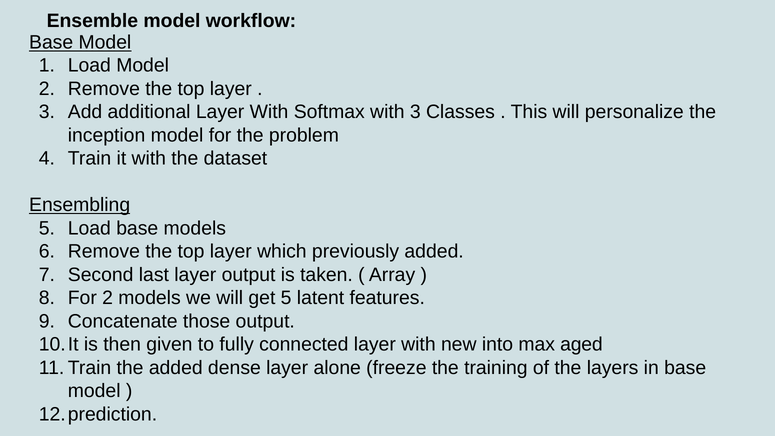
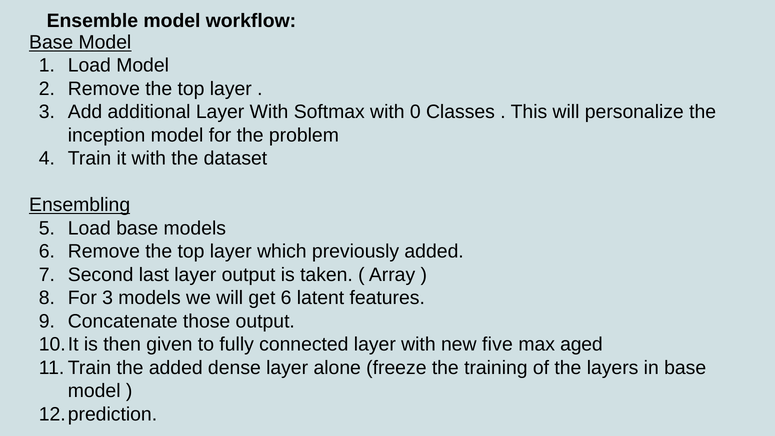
with 3: 3 -> 0 (415, 112)
For 2: 2 -> 3 (108, 298)
get 5: 5 -> 6 (286, 298)
into: into -> five (497, 345)
